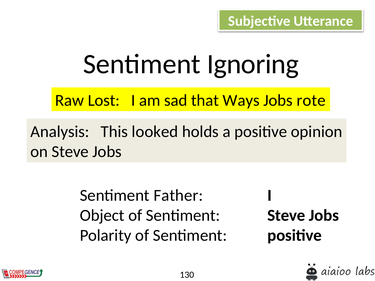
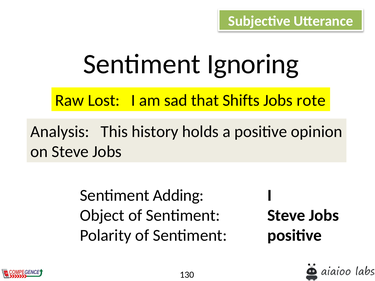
Ways: Ways -> Shifts (241, 101)
looked: looked -> history (155, 132)
Father: Father -> Adding (178, 196)
